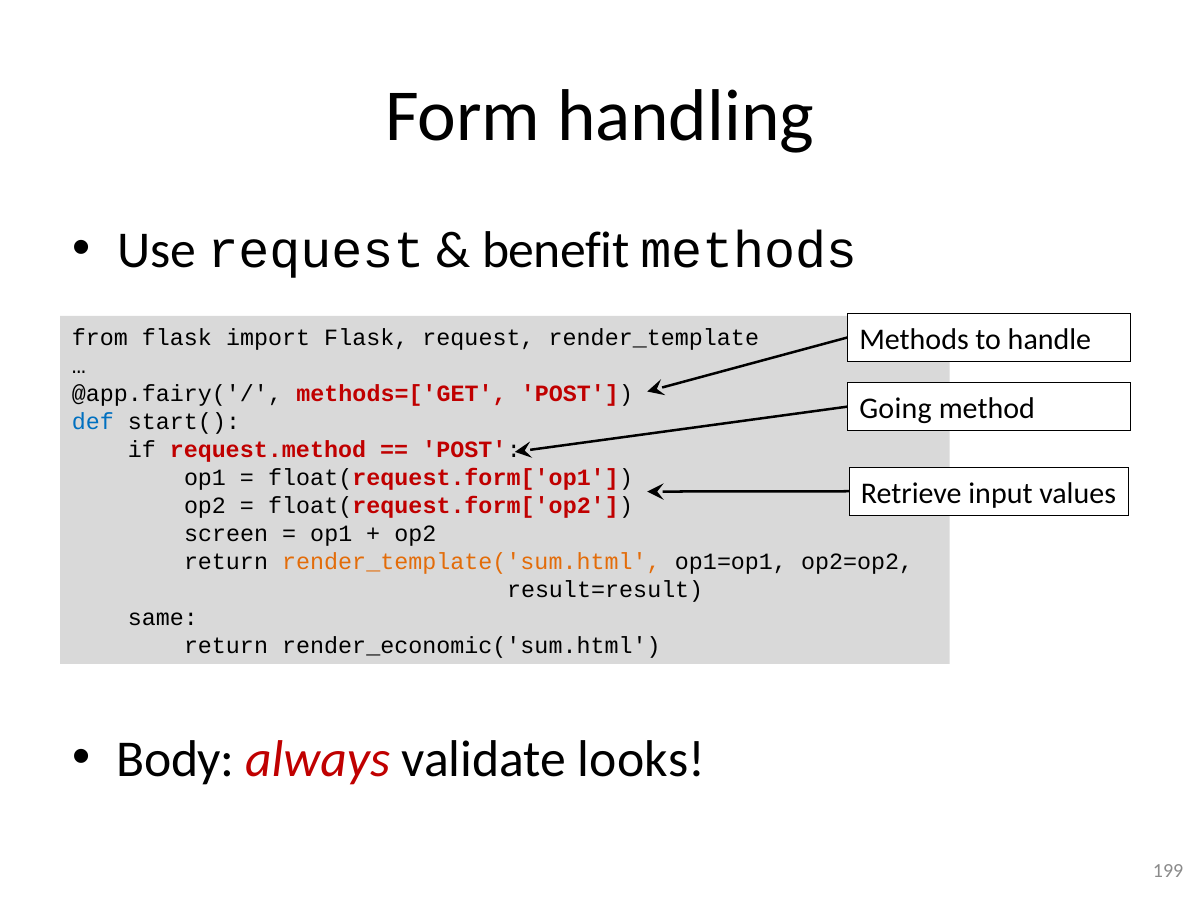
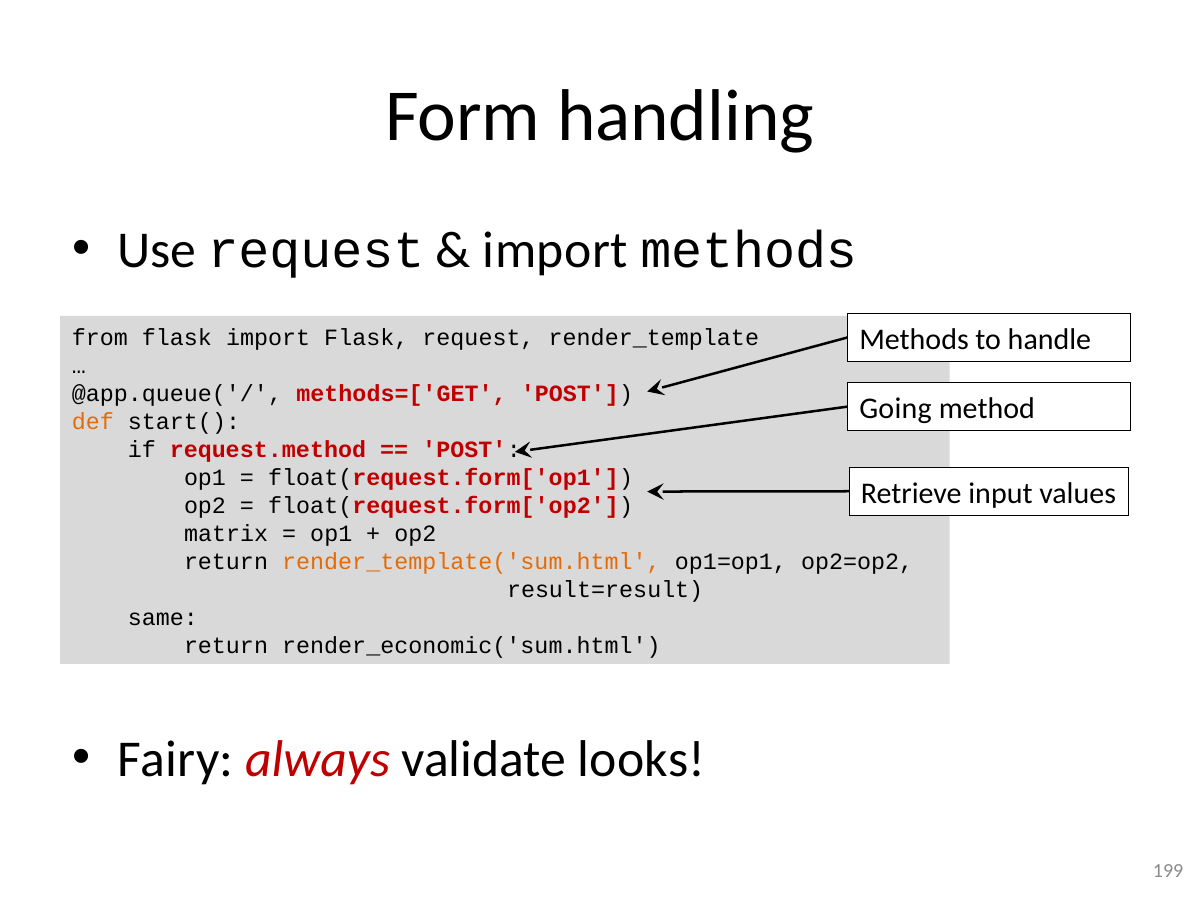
benefit: benefit -> import (555, 251)
@app.fairy('/: @app.fairy('/ -> @app.queue('/ (177, 393)
def colour: blue -> orange (93, 422)
screen: screen -> matrix (226, 534)
Body: Body -> Fairy (175, 760)
